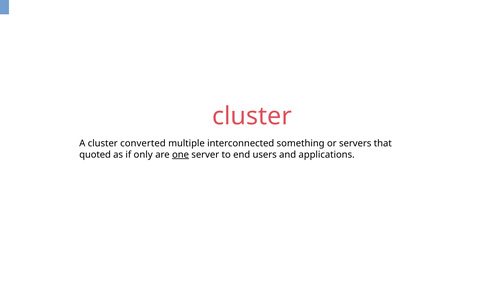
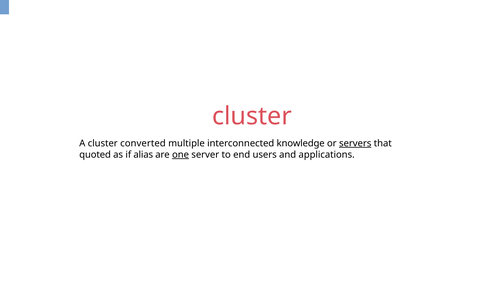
something: something -> knowledge (301, 144)
servers underline: none -> present (355, 144)
only: only -> alias (143, 155)
